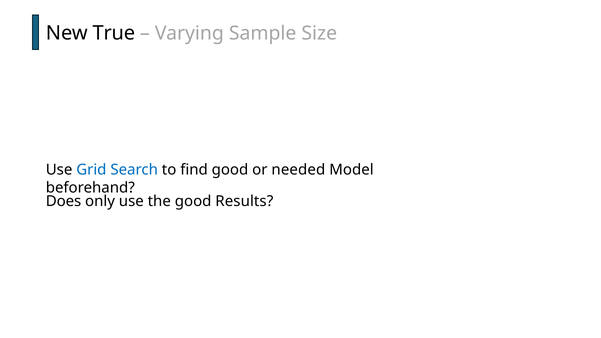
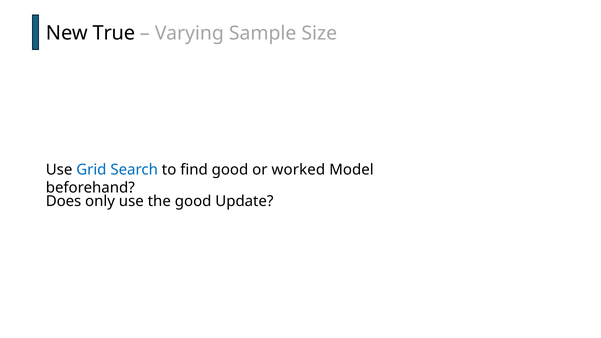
needed: needed -> worked (298, 170)
Results: Results -> Update (244, 201)
